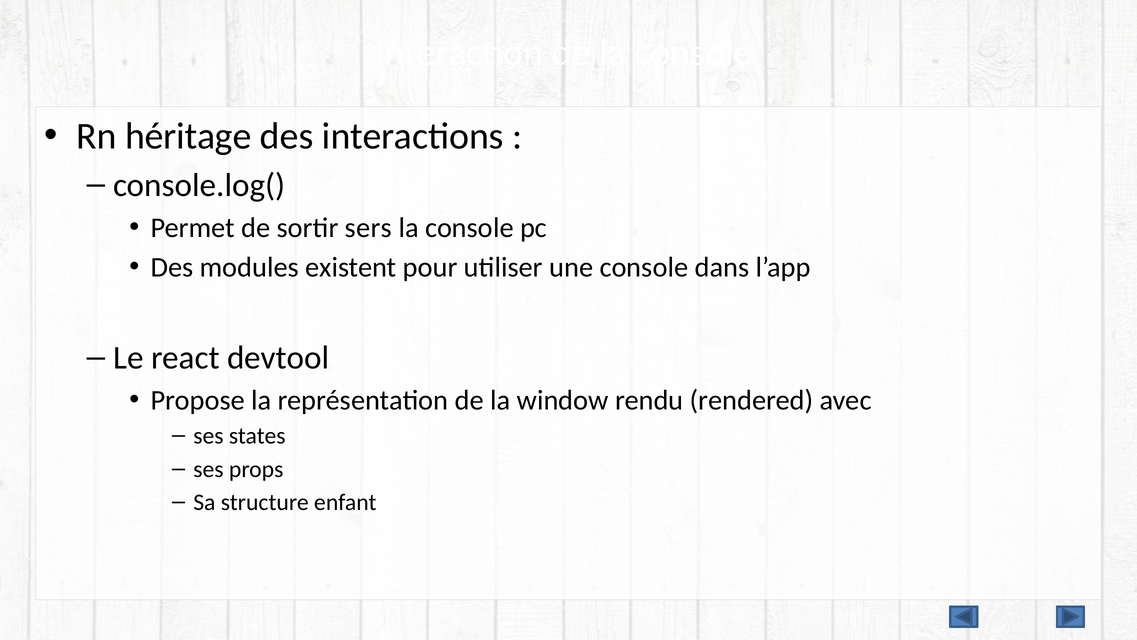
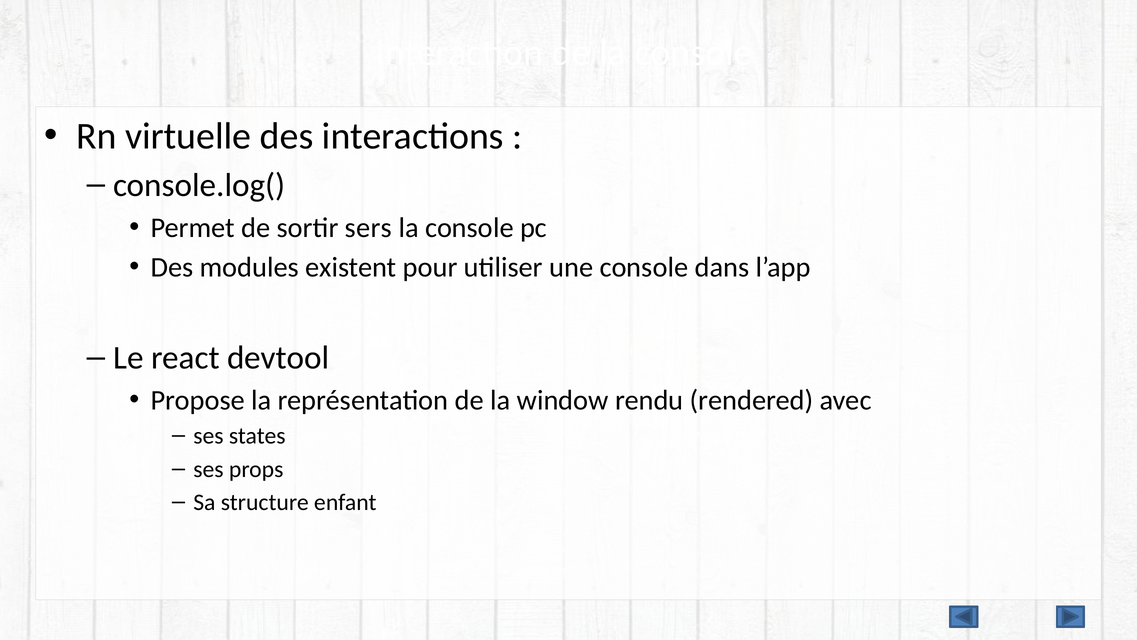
héritage: héritage -> virtuelle (188, 136)
